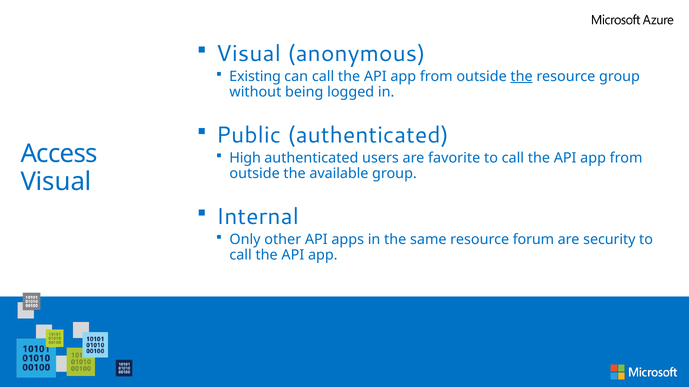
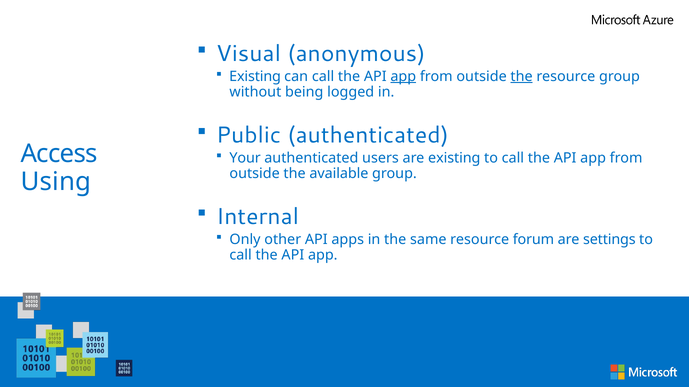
app underline: none -> present (403, 77)
High: High -> Your (245, 158)
are favorite: favorite -> existing (454, 158)
Visual: Visual -> Using (56, 182)
security: security -> settings (609, 240)
